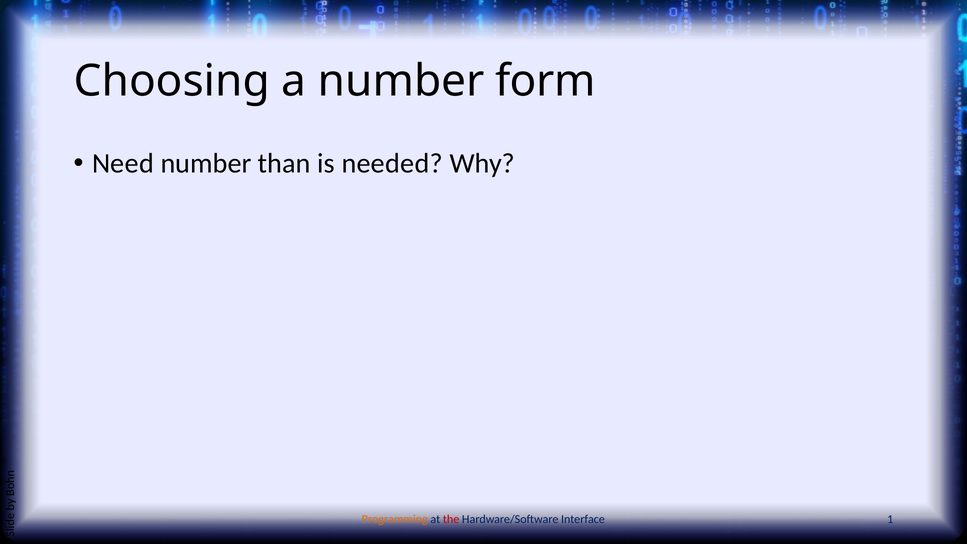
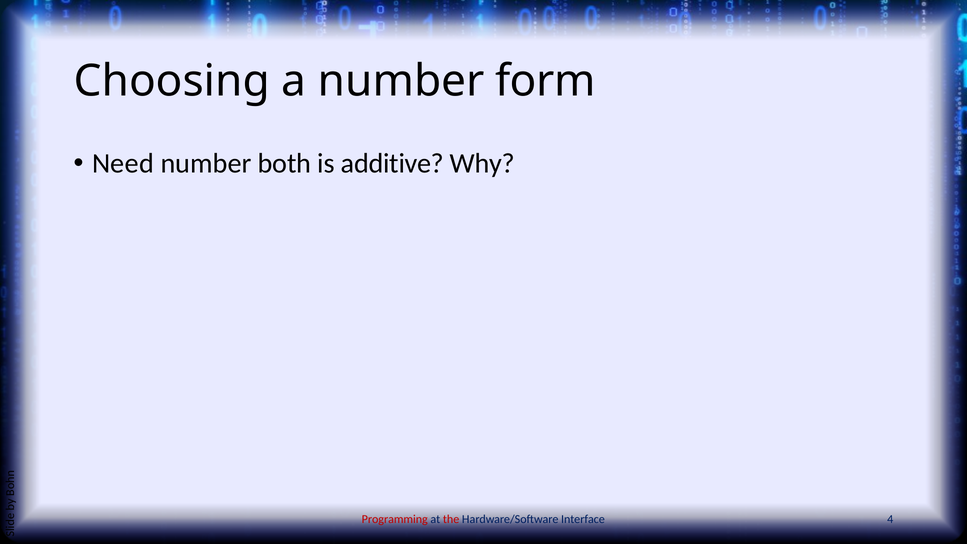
than: than -> both (284, 163)
needed: needed -> additive (393, 163)
Programming colour: orange -> red (395, 519)
1: 1 -> 4 (890, 519)
